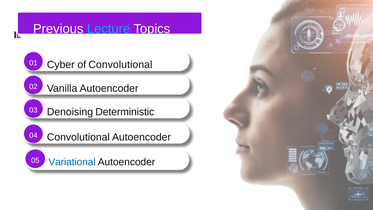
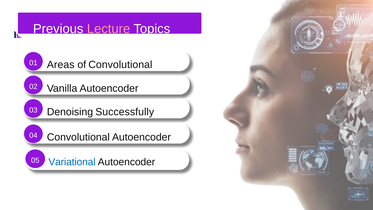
Lecture colour: light blue -> pink (109, 29)
Cyber: Cyber -> Areas (61, 65)
Deterministic: Deterministic -> Successfully (125, 112)
